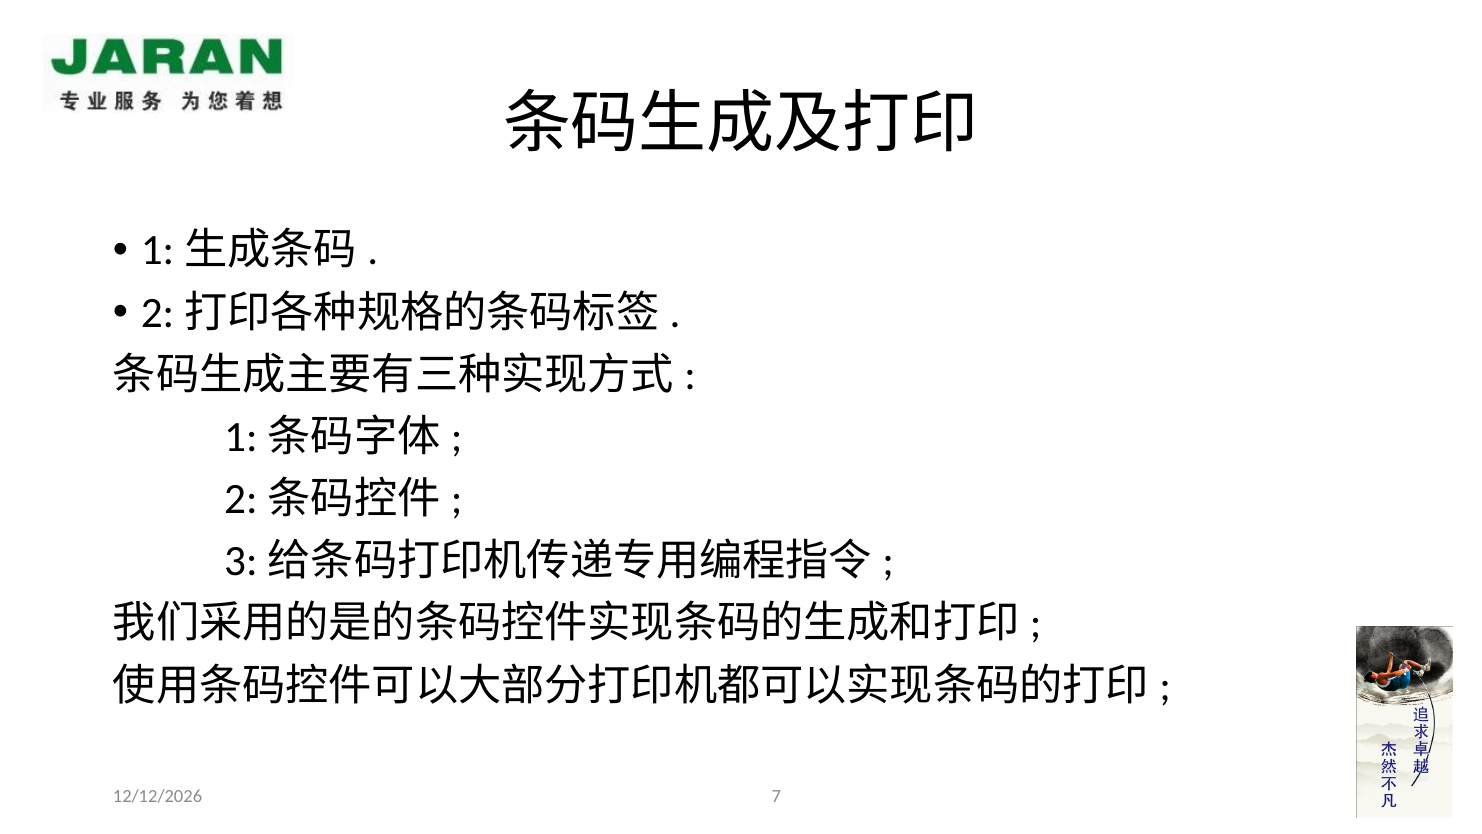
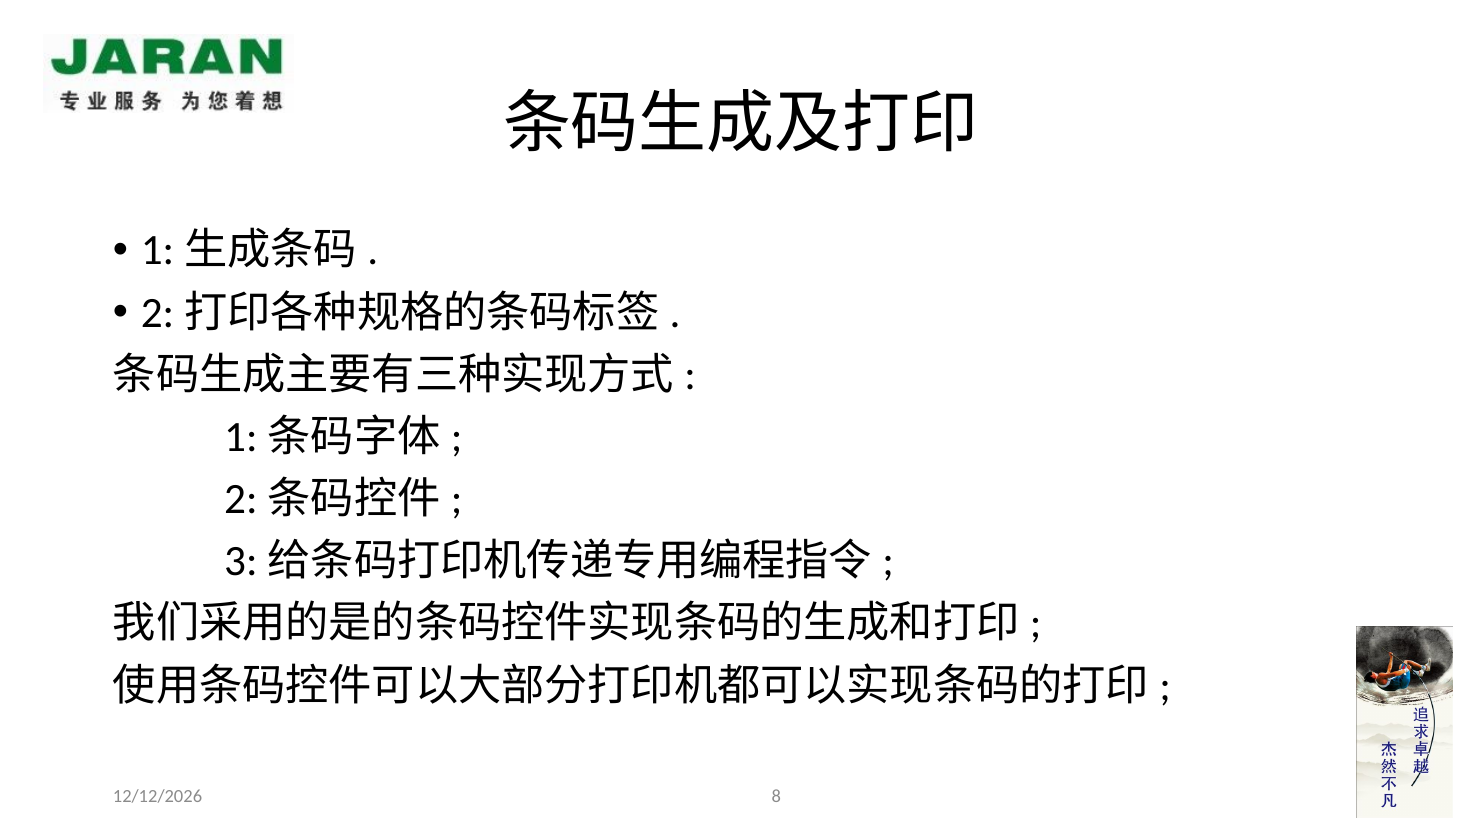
7: 7 -> 8 (776, 796)
